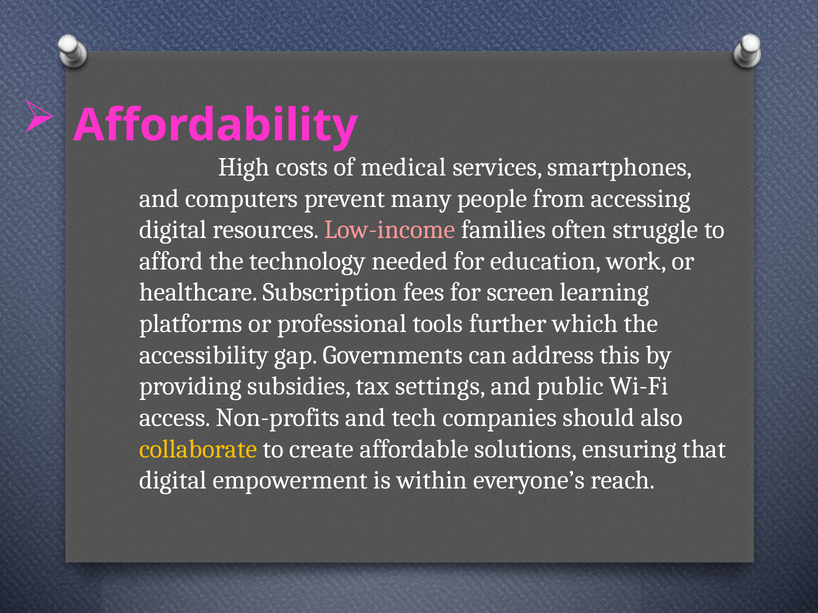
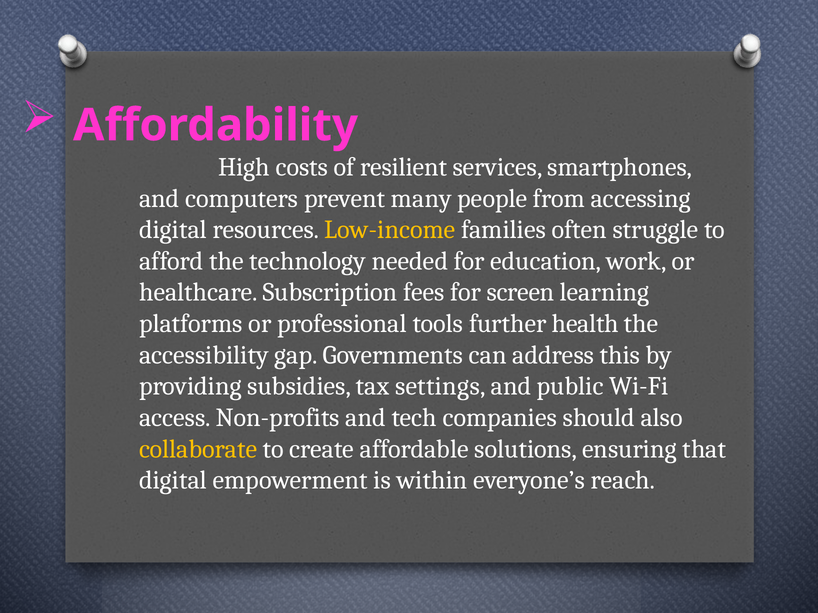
medical: medical -> resilient (404, 167)
Low-income colour: pink -> yellow (390, 230)
which: which -> health (585, 324)
